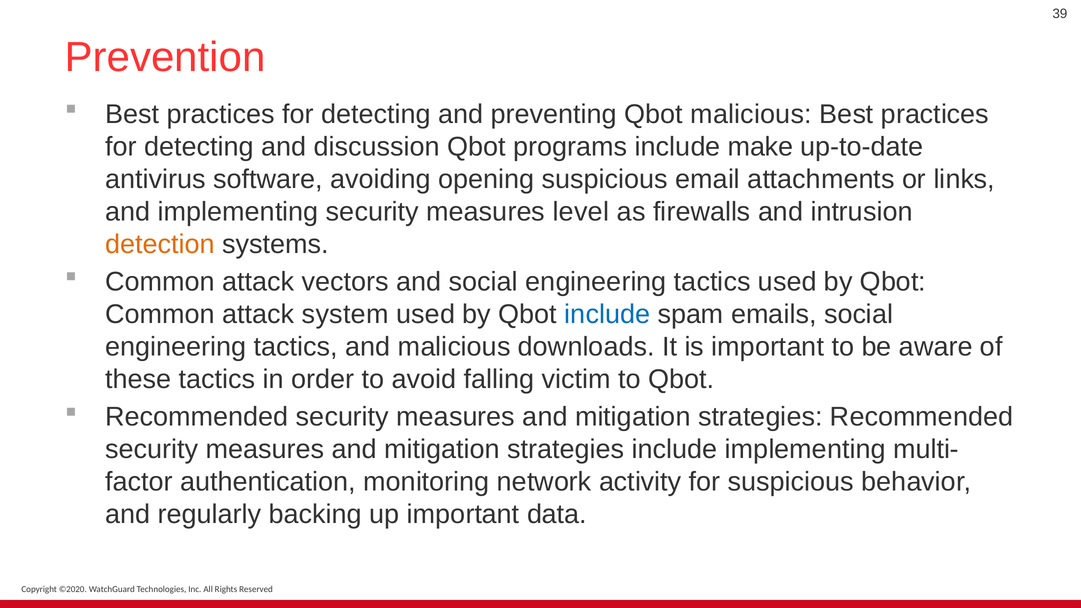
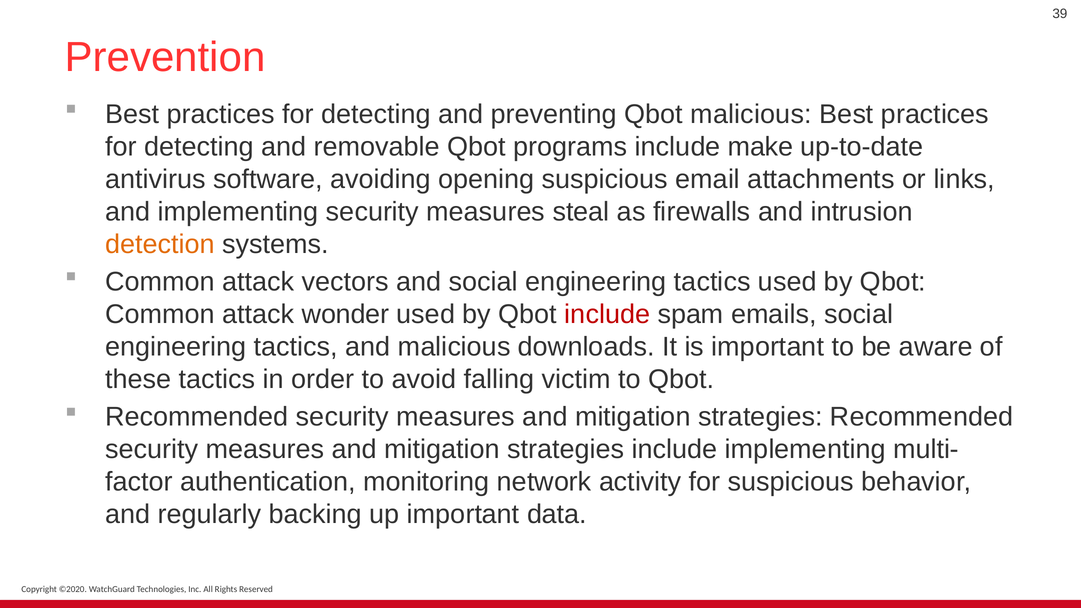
discussion: discussion -> removable (377, 147)
level: level -> steal (581, 212)
system: system -> wonder (346, 314)
include colour: blue -> red (607, 314)
